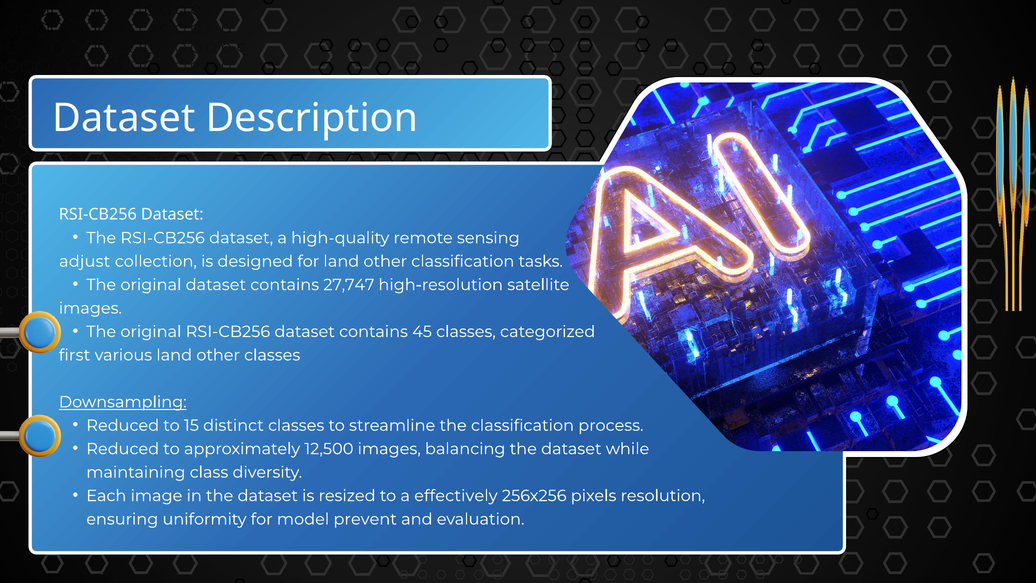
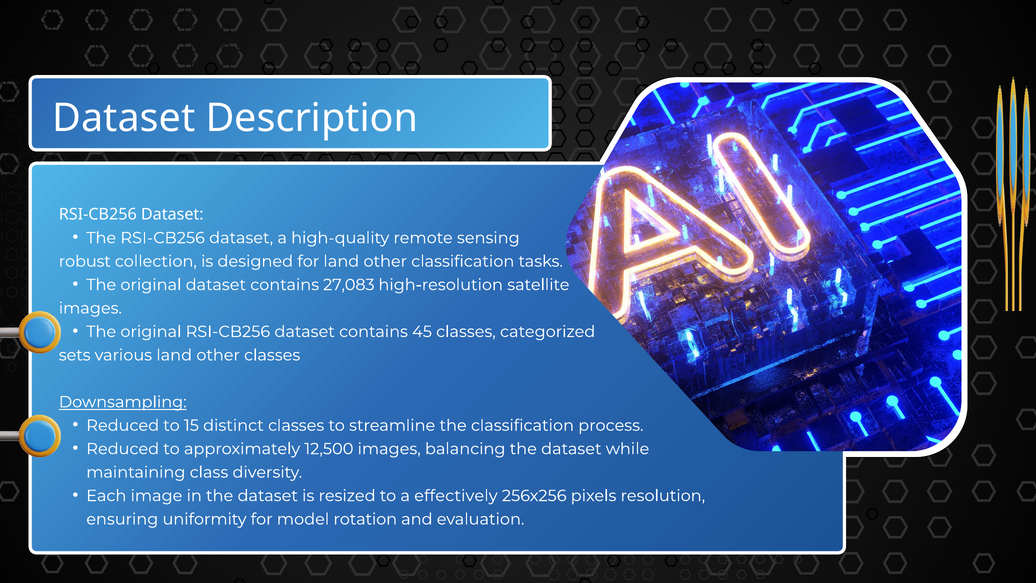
adjust: adjust -> robust (85, 261)
27,747: 27,747 -> 27,083 (349, 285)
first: first -> sets (75, 355)
prevent: prevent -> rotation (365, 519)
